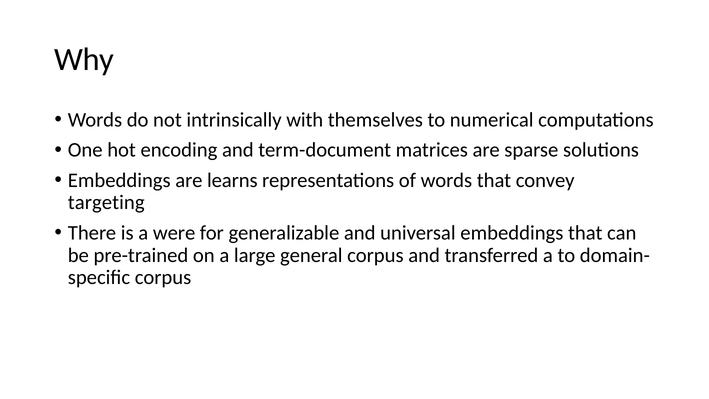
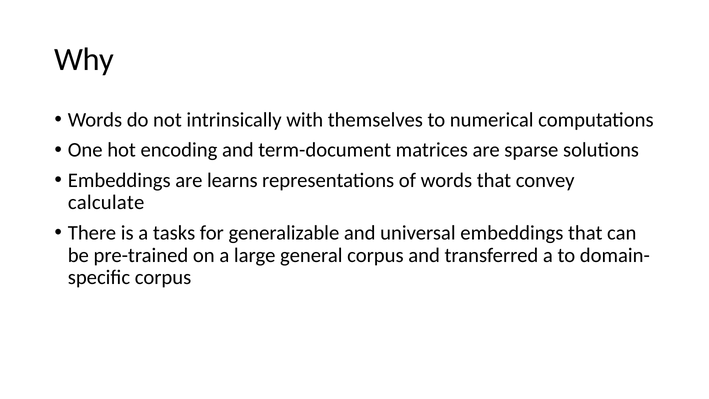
targeting: targeting -> calculate (106, 203)
were: were -> tasks (174, 233)
